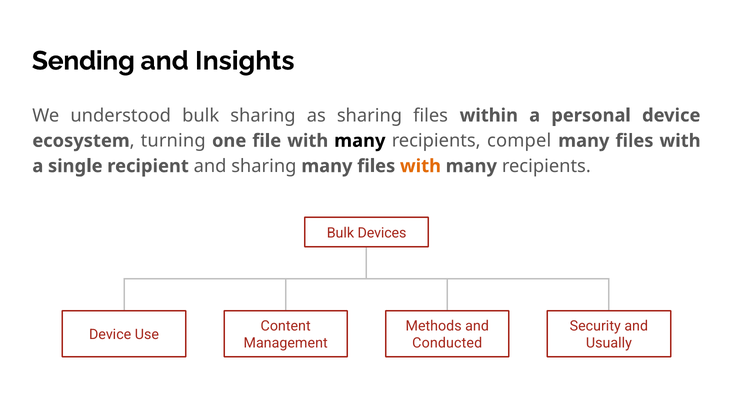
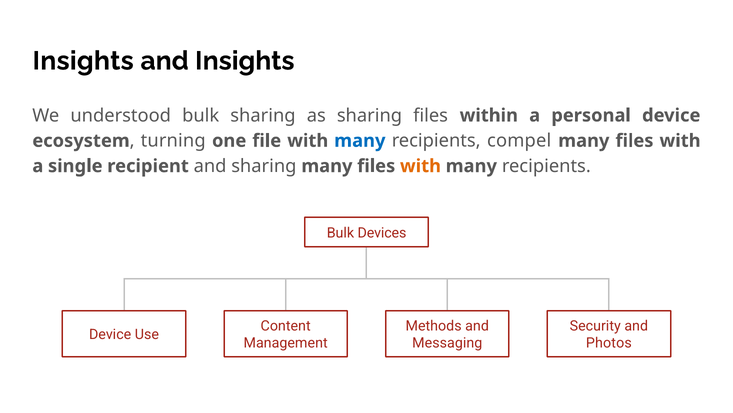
Sending: Sending -> Insights (83, 61)
many colour: black -> blue (360, 141)
Conducted: Conducted -> Messaging (447, 343)
Usually: Usually -> Photos (609, 343)
